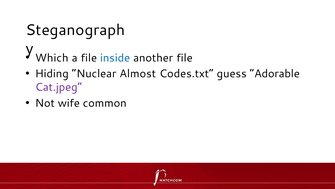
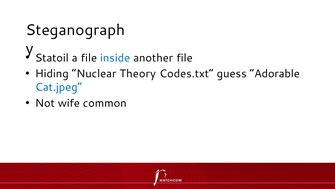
Which: Which -> Statoil (52, 58)
Almost: Almost -> Theory (138, 74)
Cat.jpeg colour: purple -> blue (59, 87)
